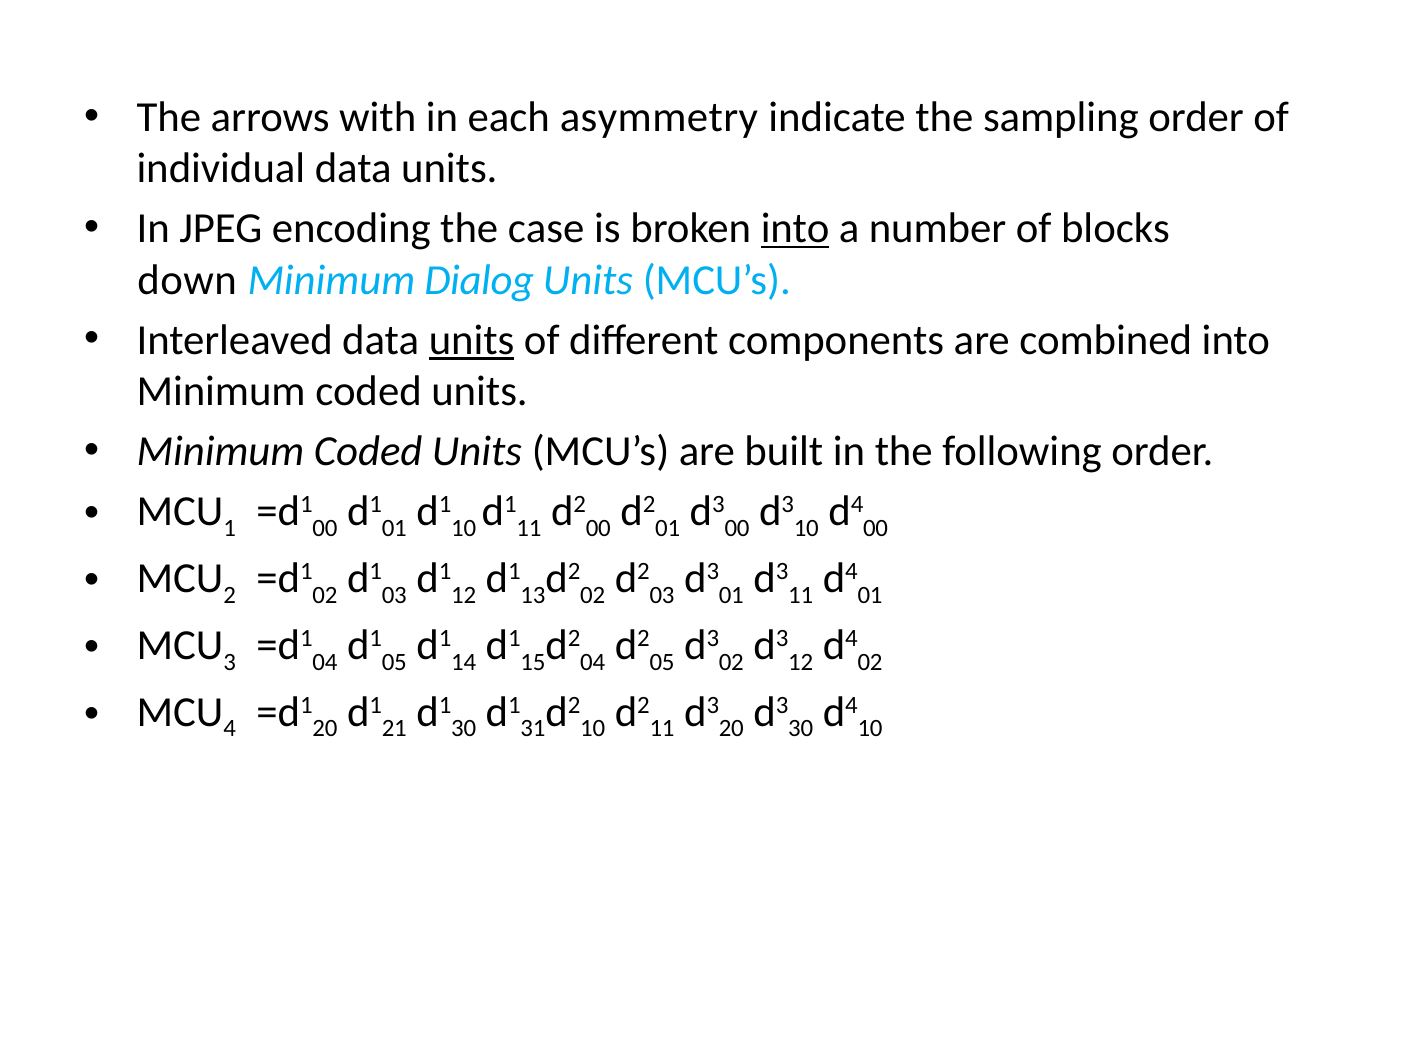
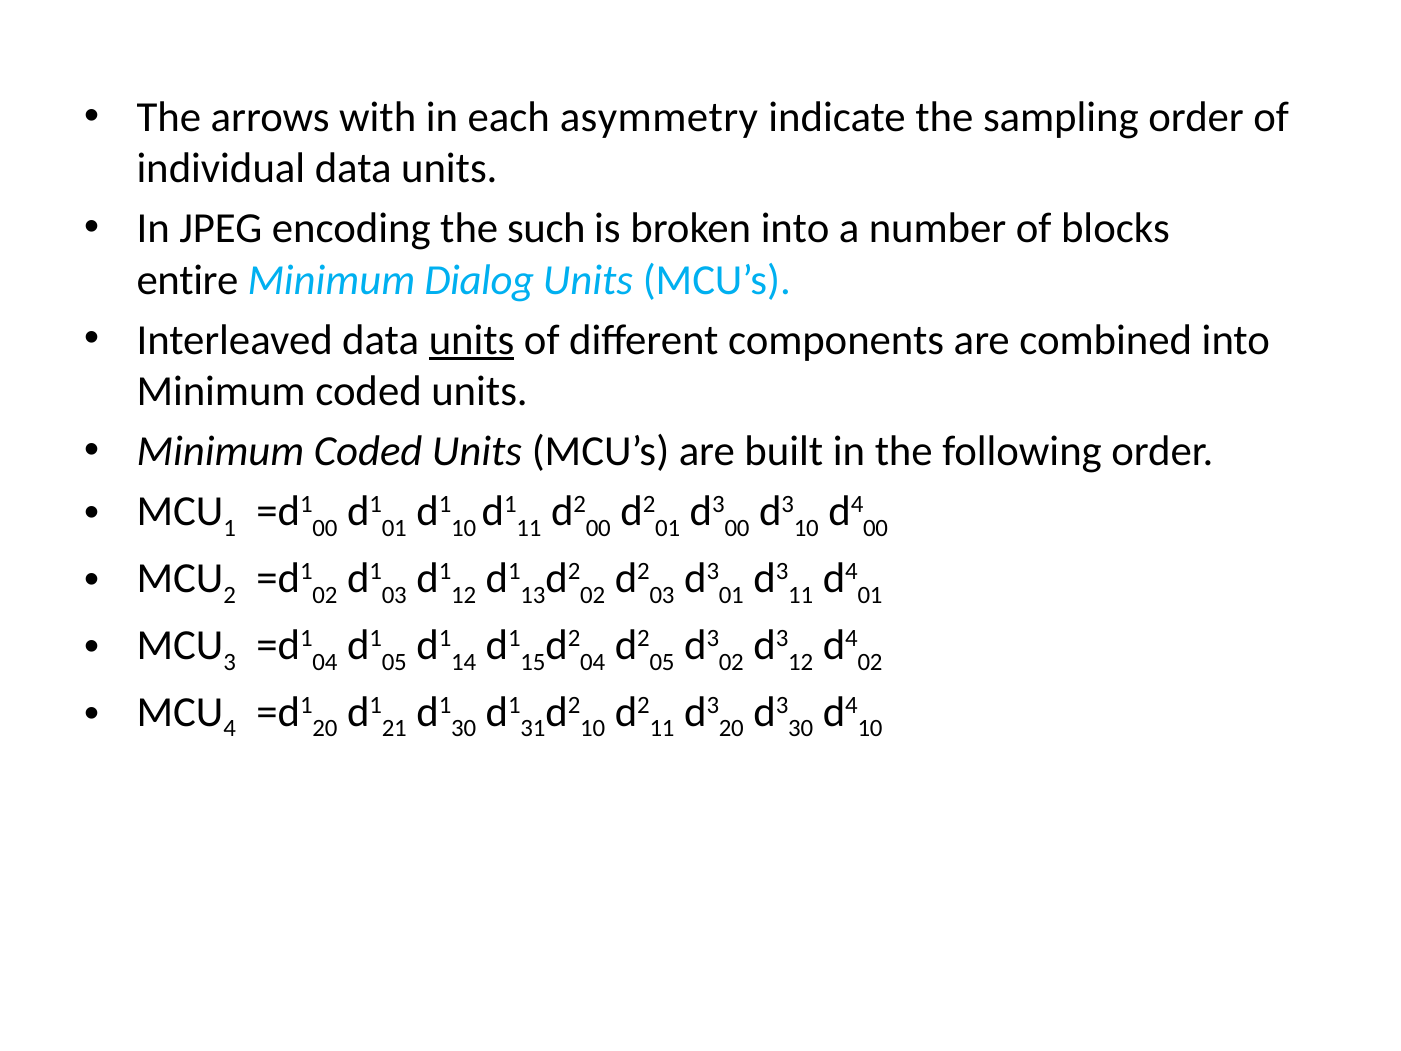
case: case -> such (546, 229)
into underline: present -> none (795, 229)
down: down -> entire (188, 280)
